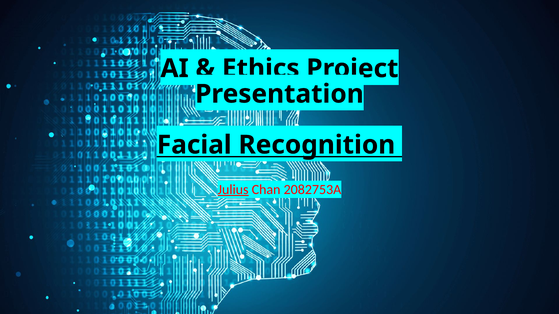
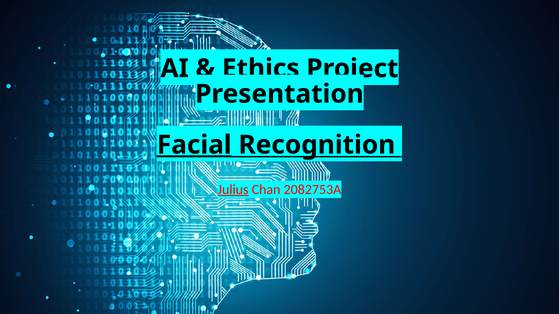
Facial underline: none -> present (194, 145)
